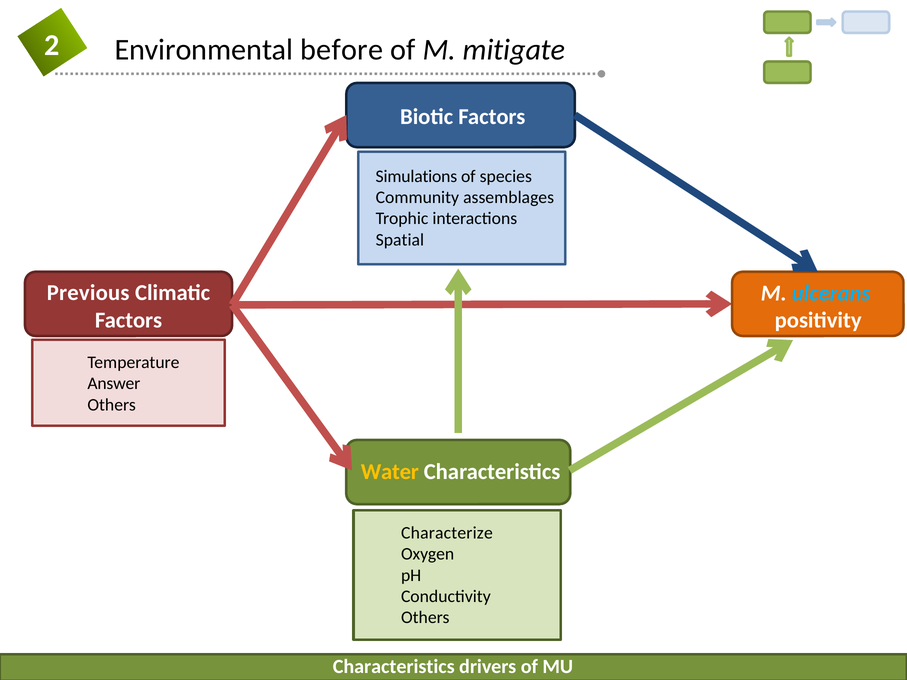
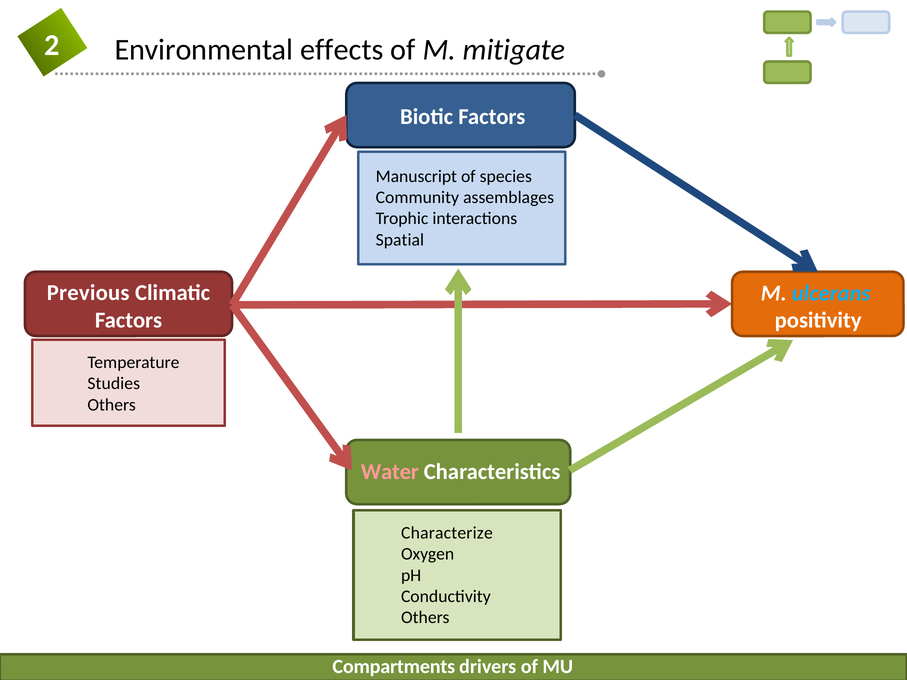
before: before -> effects (342, 50)
Simulations: Simulations -> Manuscript (416, 176)
Answer: Answer -> Studies (114, 384)
Water colour: yellow -> pink (390, 472)
Characteristics: Characteristics -> Compartments (394, 667)
